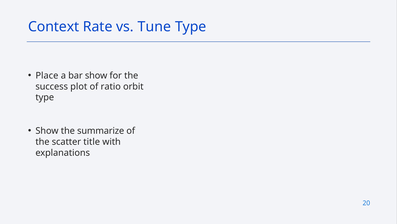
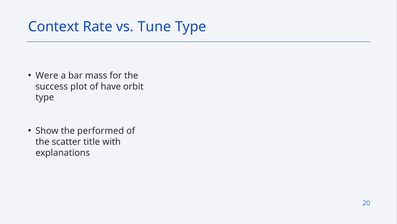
Place: Place -> Were (47, 75)
bar show: show -> mass (96, 75)
ratio: ratio -> have (111, 86)
summarize: summarize -> performed (101, 131)
